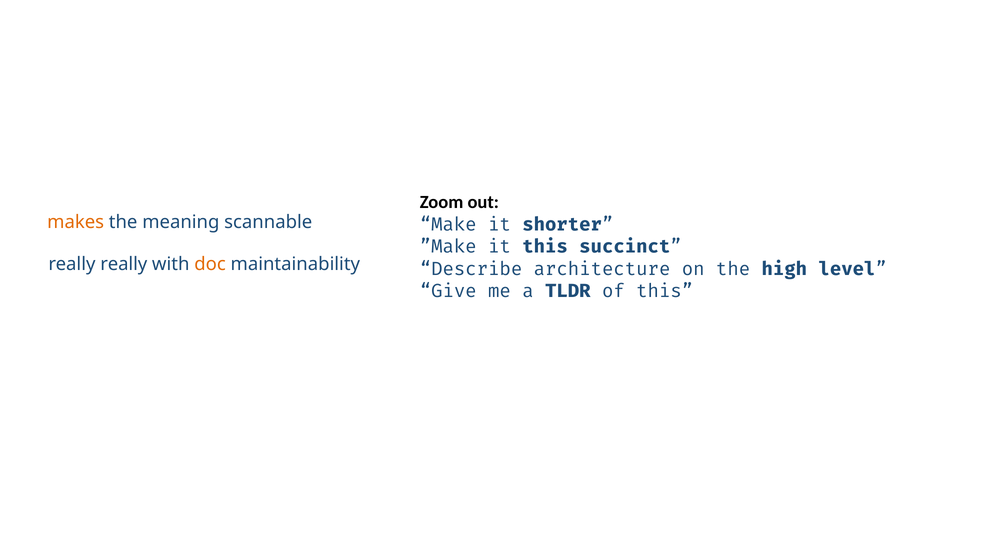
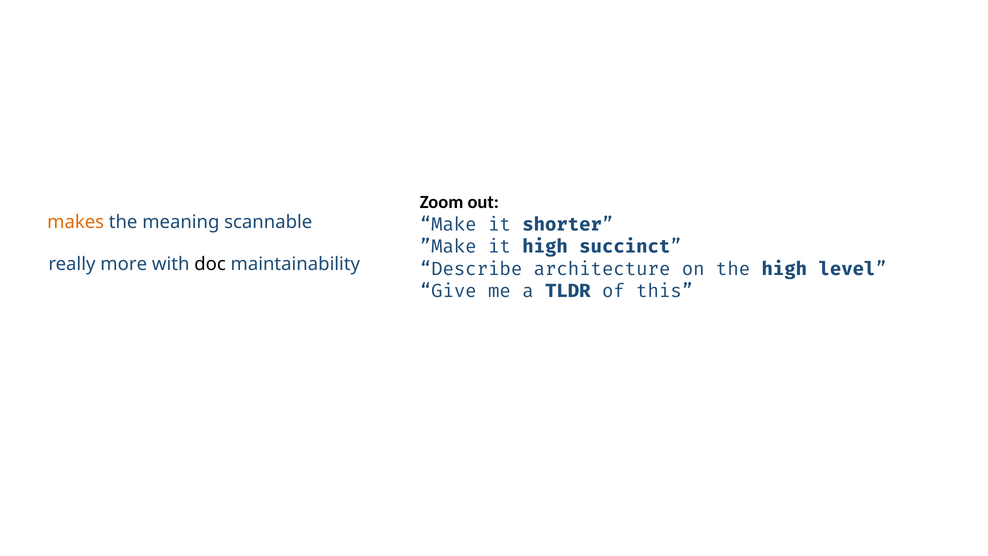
it this: this -> high (545, 247)
really really: really -> more (124, 264)
doc colour: orange -> black (210, 264)
